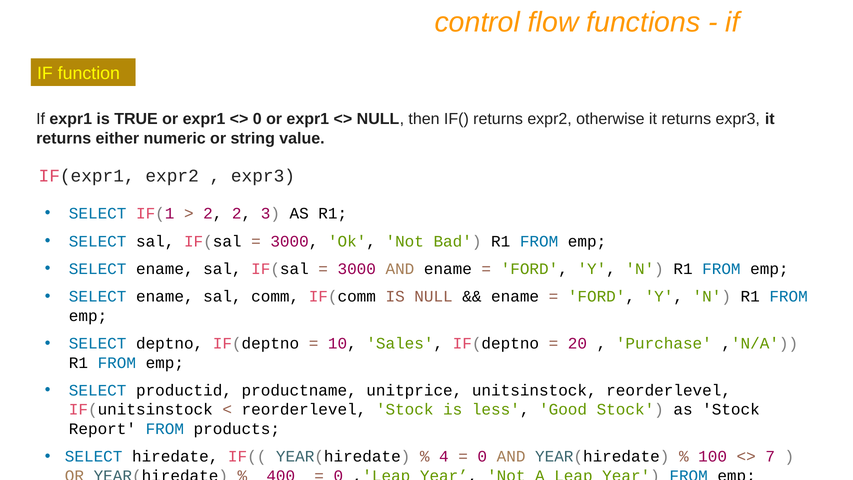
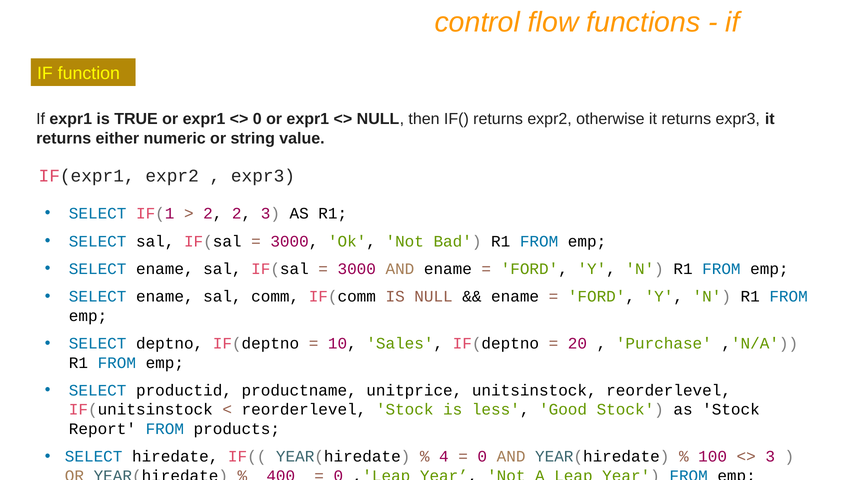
7: 7 -> 3 (770, 456)
